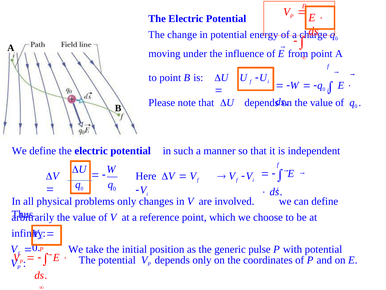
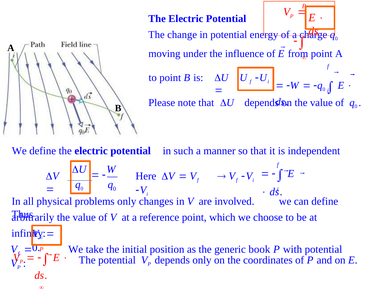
pulse: pulse -> book (259, 249)
